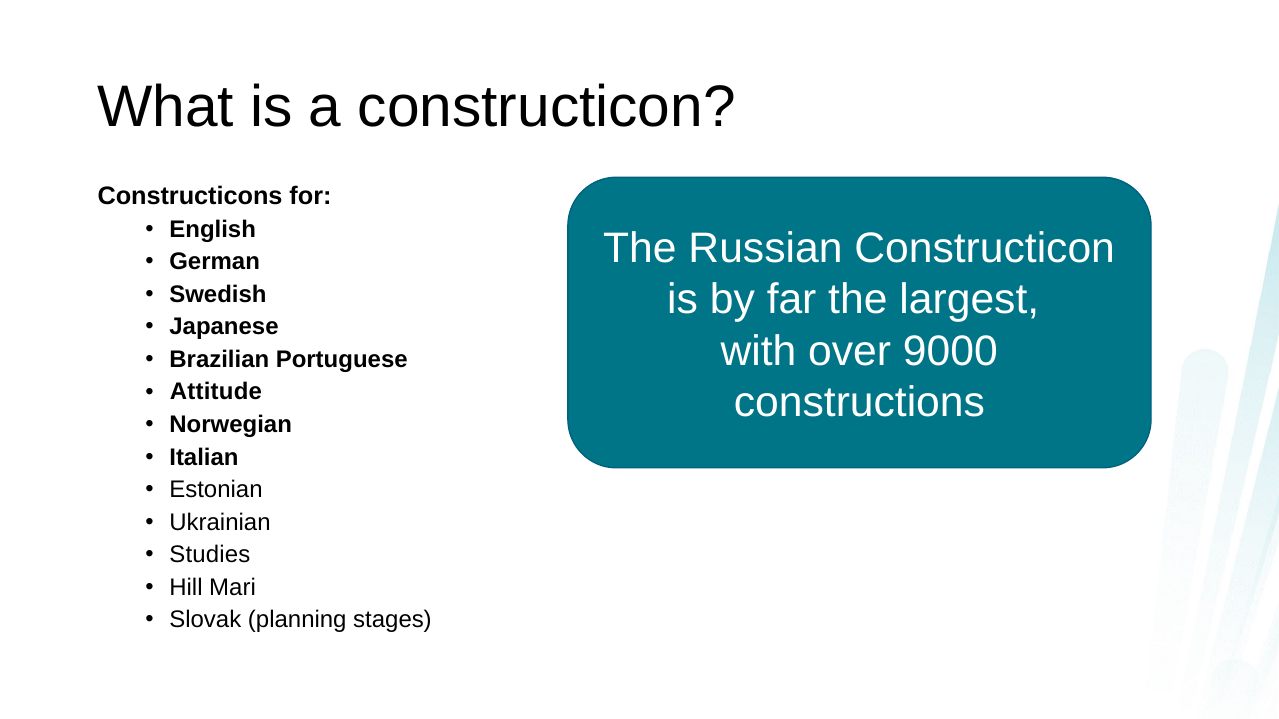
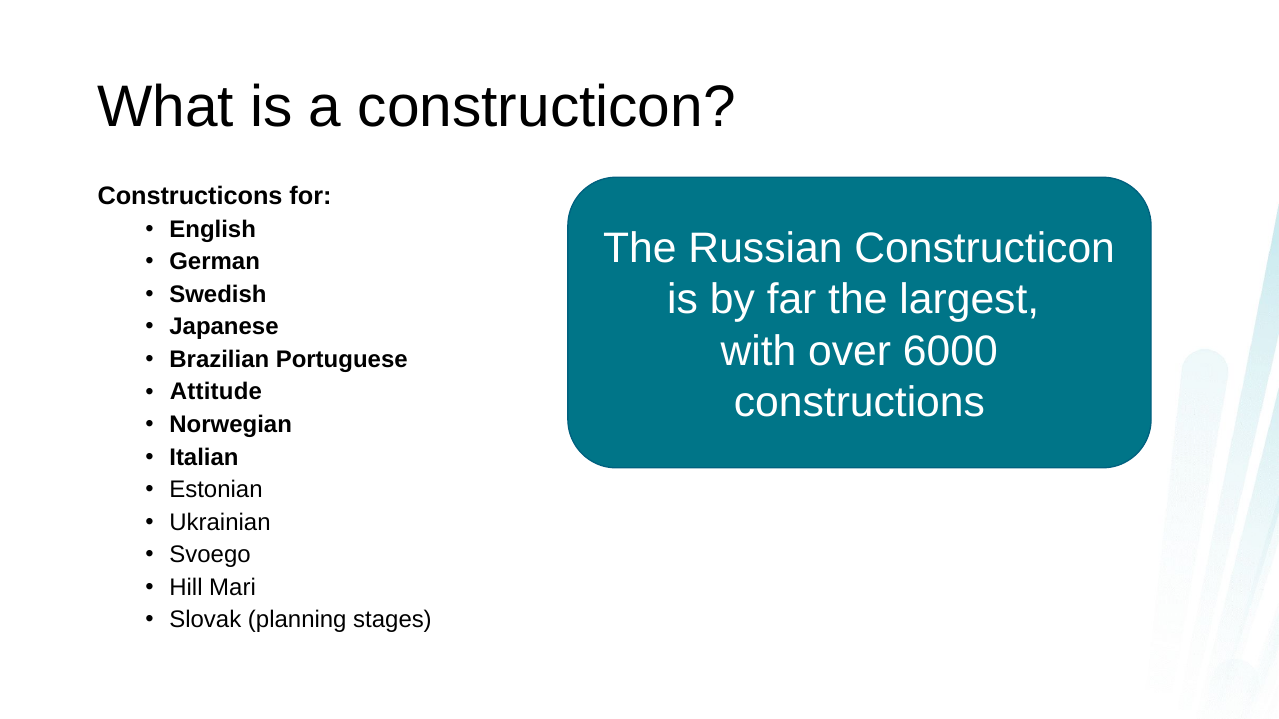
9000: 9000 -> 6000 (950, 351)
Studies: Studies -> Svoego (210, 555)
